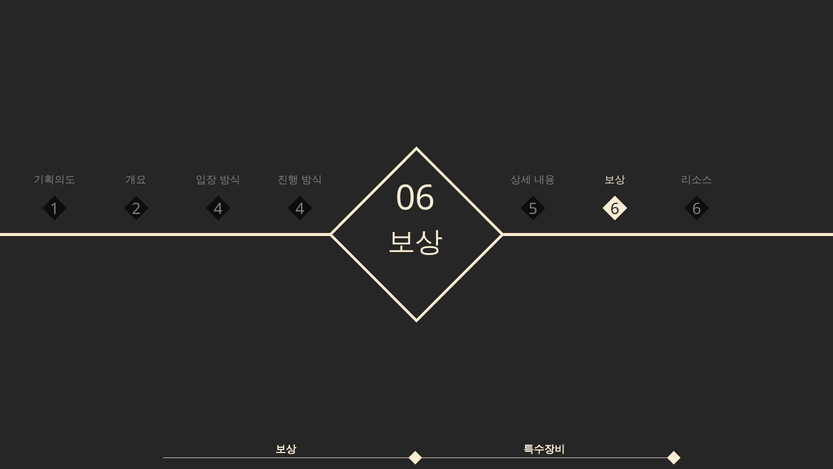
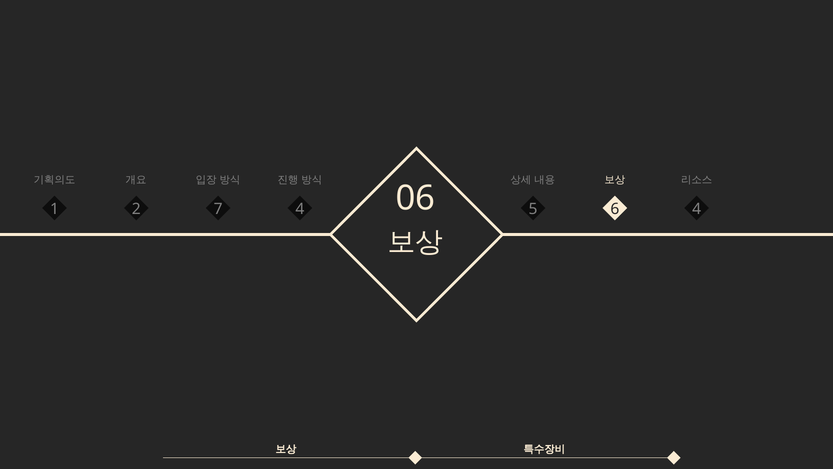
06 6: 6 -> 4 (697, 209)
2 4: 4 -> 7 (218, 209)
